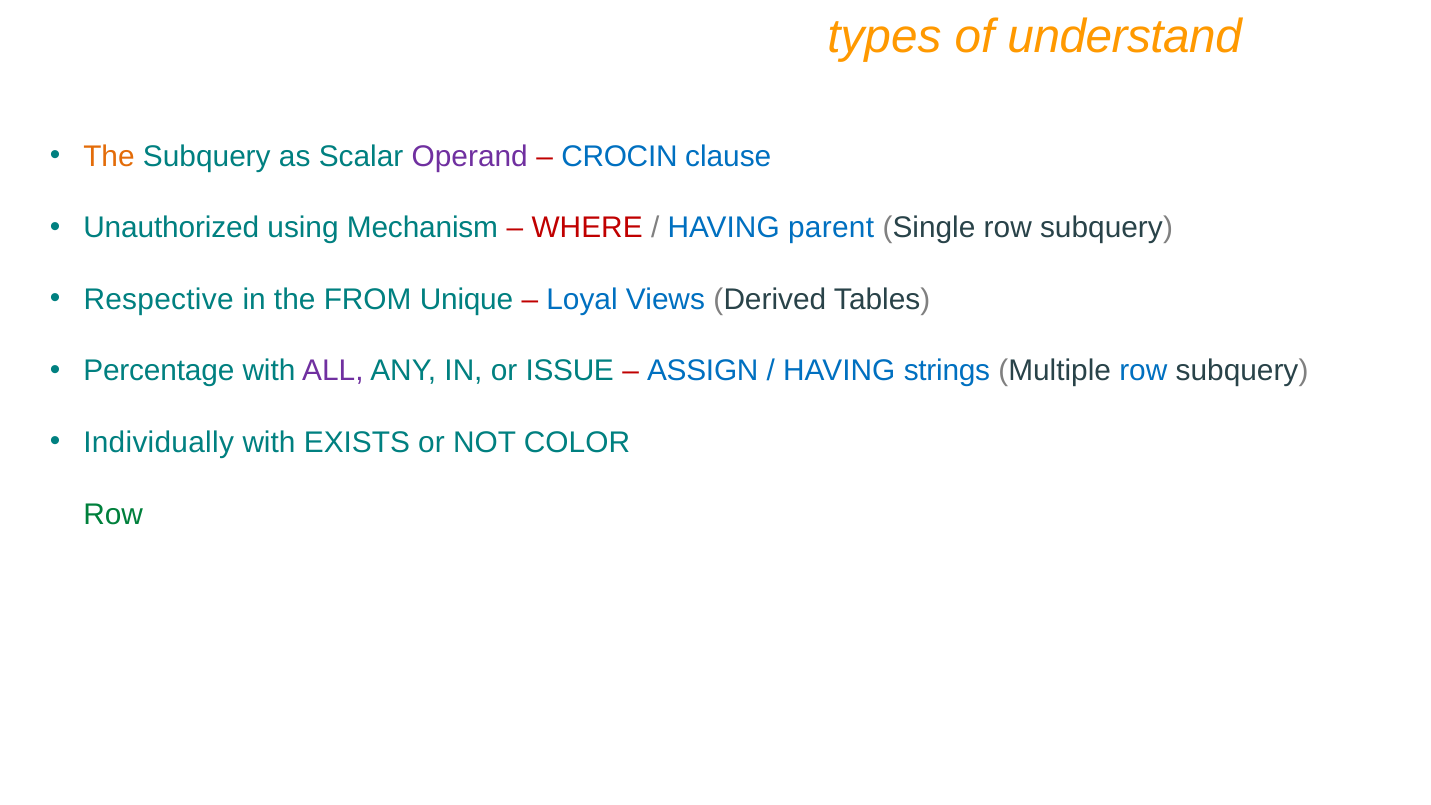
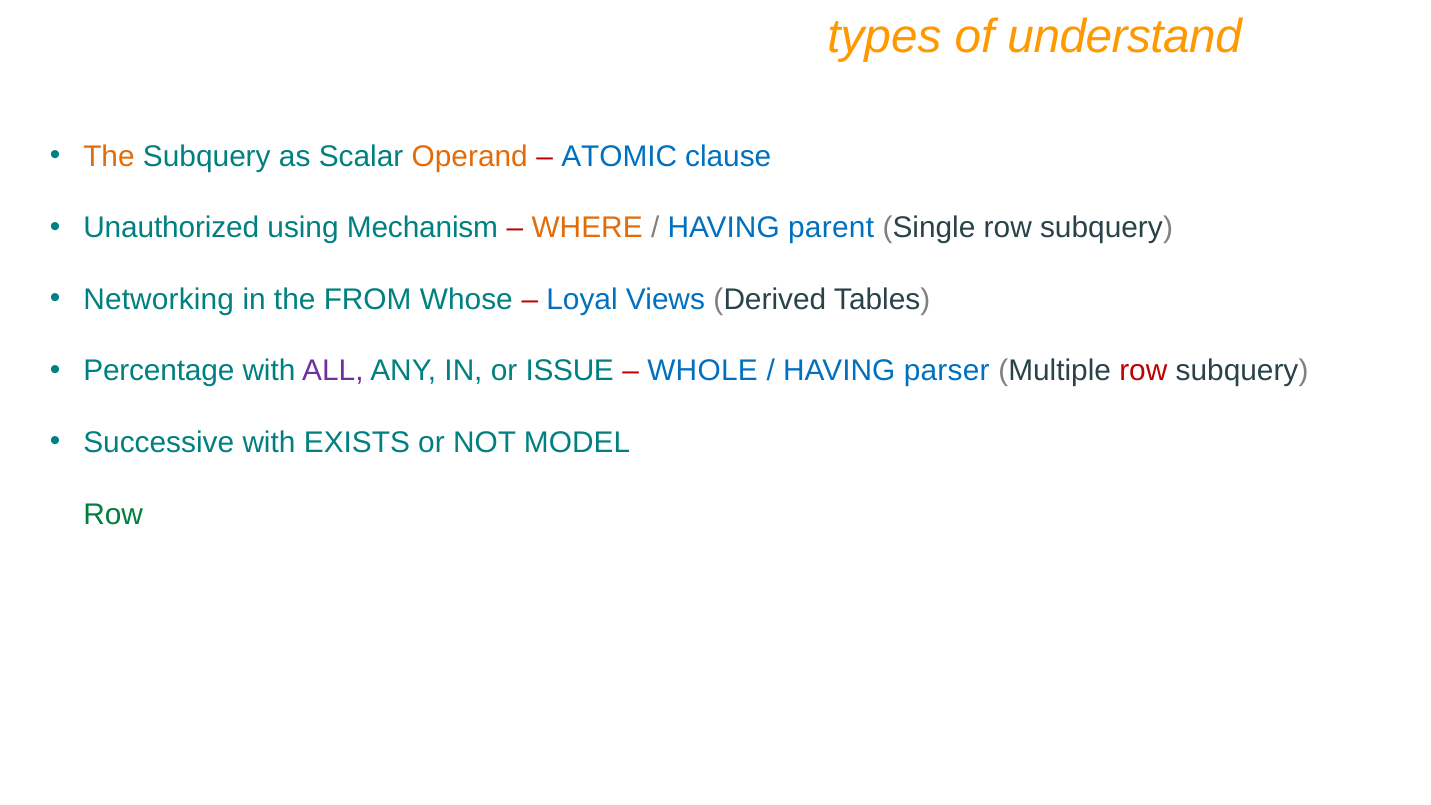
Operand colour: purple -> orange (470, 156)
CROCIN: CROCIN -> ATOMIC (619, 156)
WHERE colour: red -> orange (587, 228)
Respective: Respective -> Networking (159, 300)
Unique: Unique -> Whose (466, 300)
ASSIGN: ASSIGN -> WHOLE (703, 371)
strings: strings -> parser (947, 371)
row colour: blue -> red (1143, 371)
Individually: Individually -> Successive (159, 443)
COLOR: COLOR -> MODEL (577, 443)
